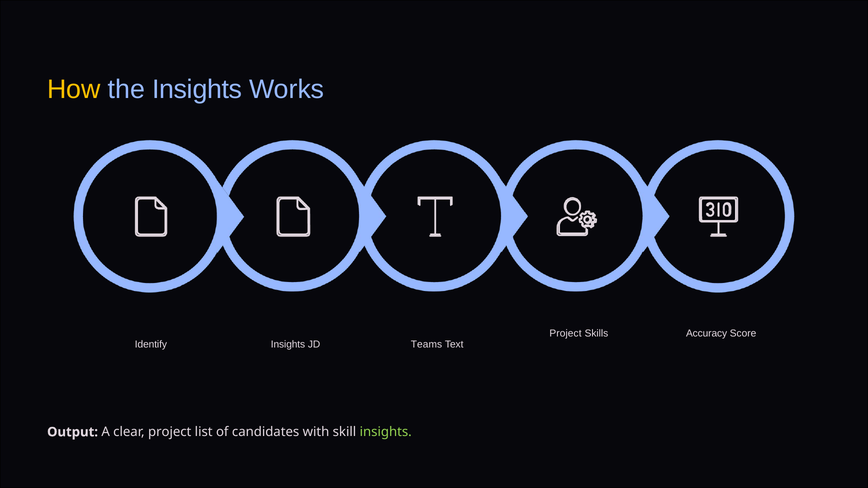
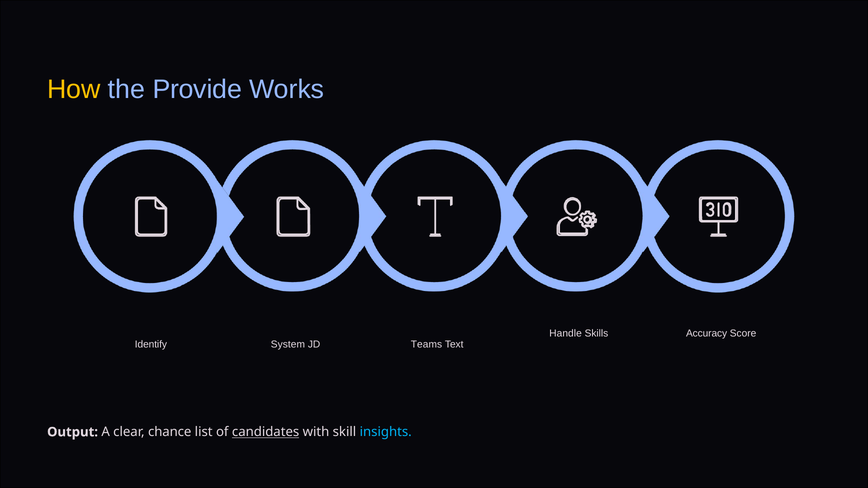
the Insights: Insights -> Provide (197, 89)
Project: Project -> Handle (566, 334)
Insights: Insights -> System (288, 345)
clear project: project -> chance (170, 432)
candidates underline: none -> present (266, 432)
insights colour: light green -> light blue (386, 432)
